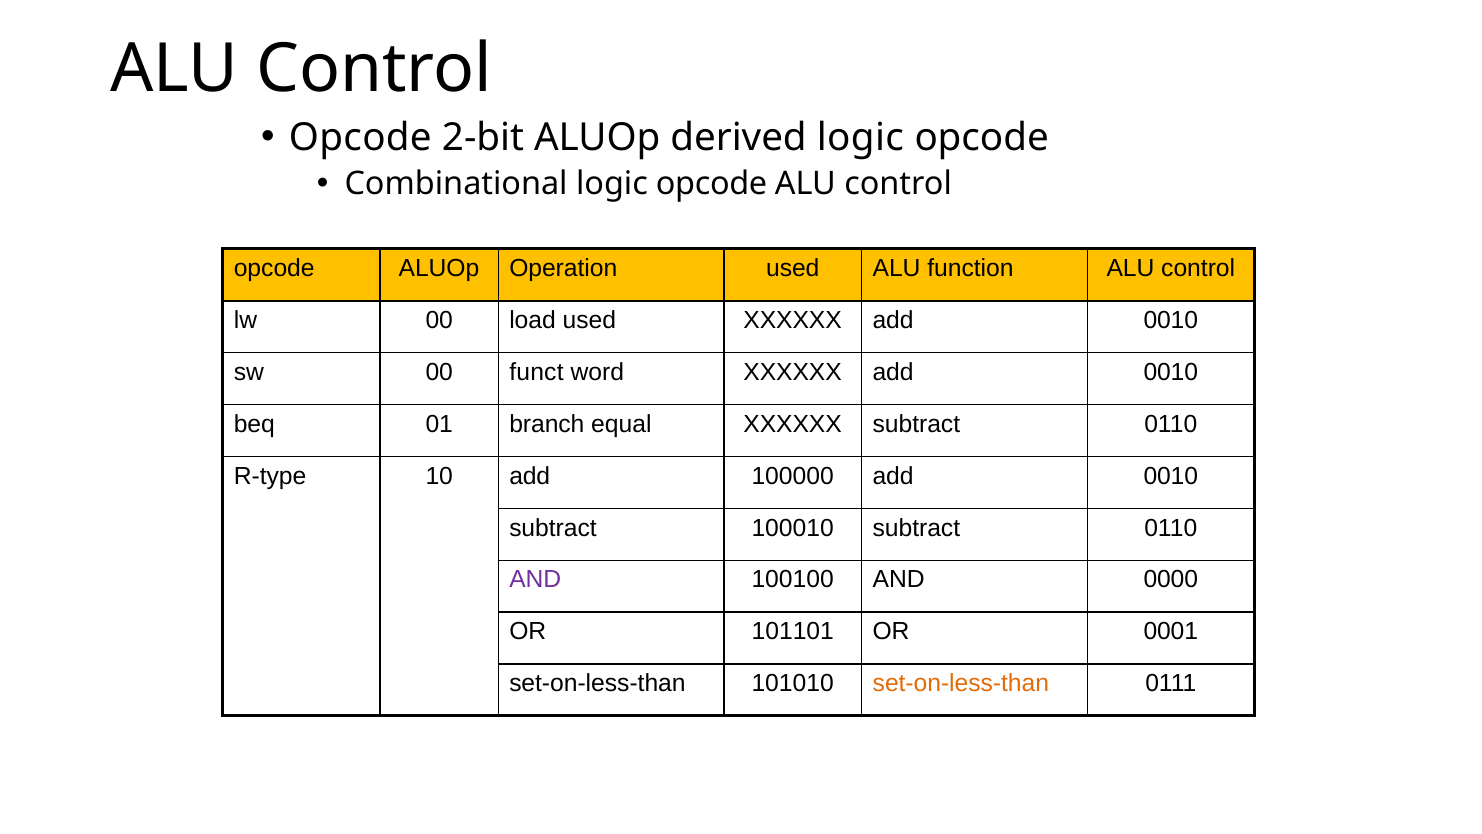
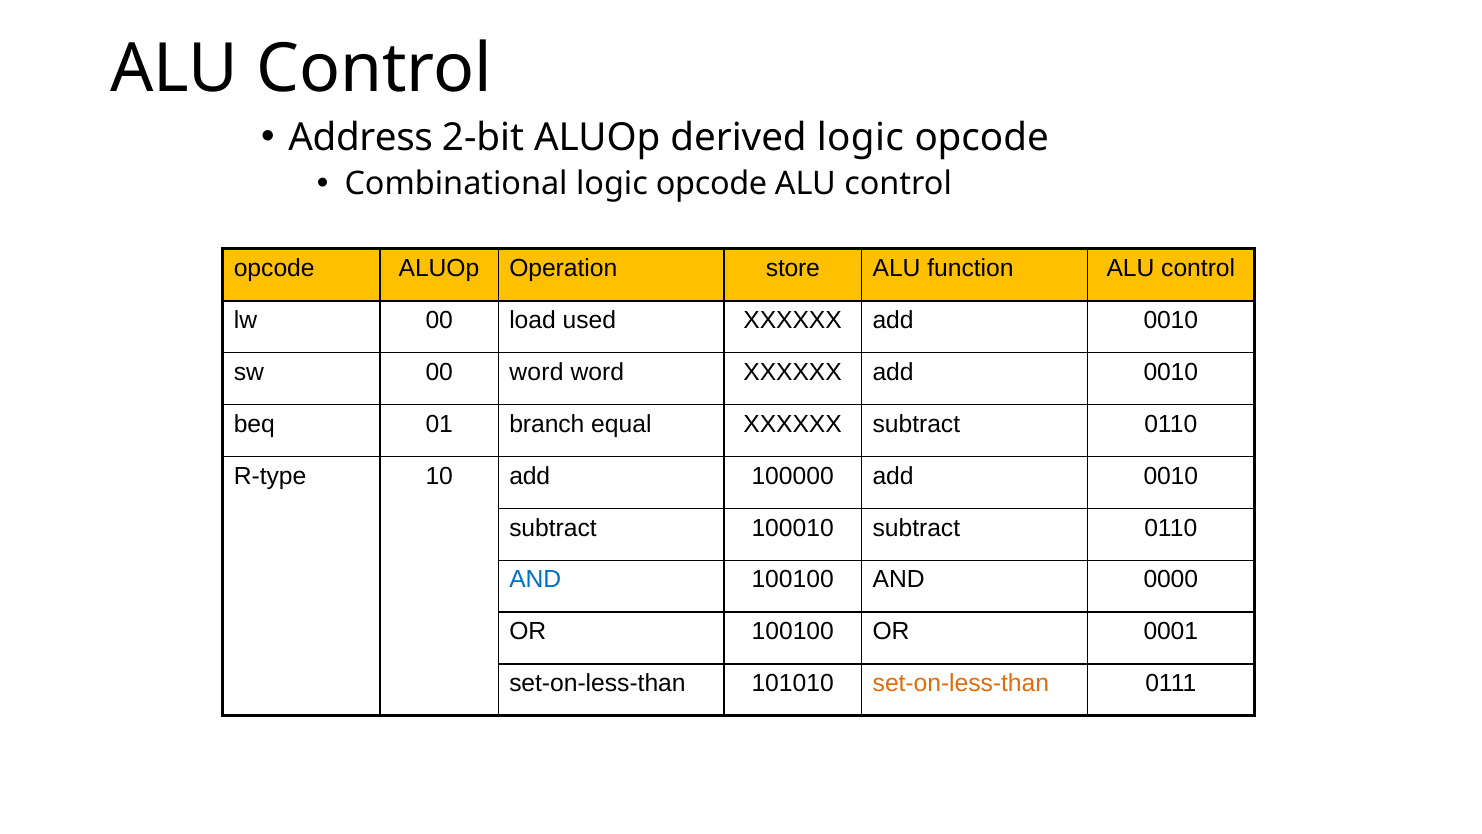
Opcode: Opcode -> Address (361, 137)
Operation used: used -> store (793, 268)
00 funct: funct -> word (536, 372)
AND colour: purple -> blue (535, 580)
OR 101101: 101101 -> 100100 (793, 631)
